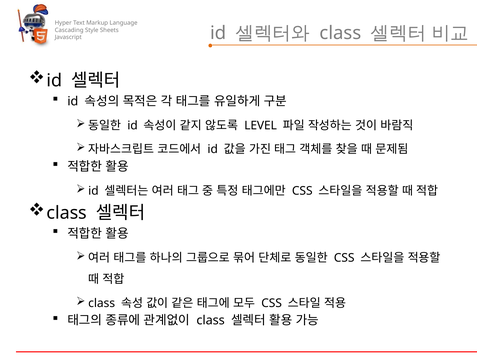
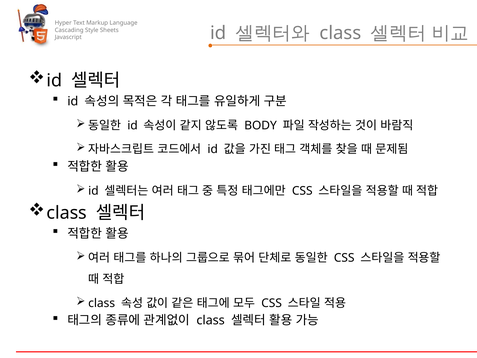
LEVEL: LEVEL -> BODY (261, 125)
